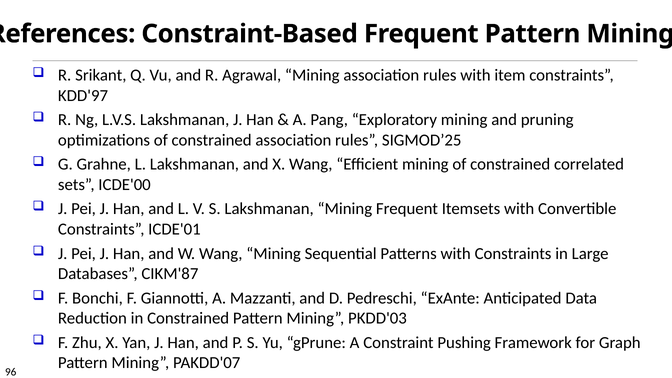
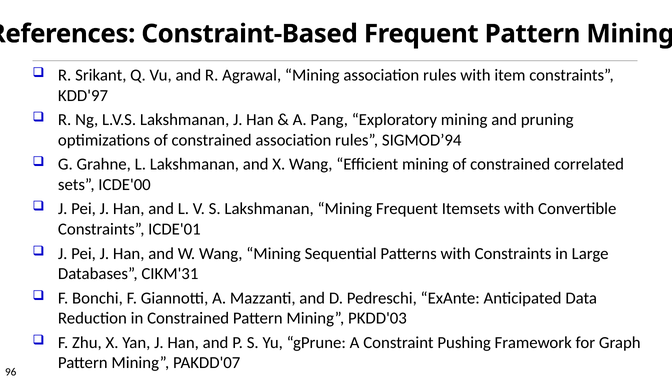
SIGMOD’25: SIGMOD’25 -> SIGMOD’94 (422, 140)
CIKM'87: CIKM'87 -> CIKM'31 (170, 274)
